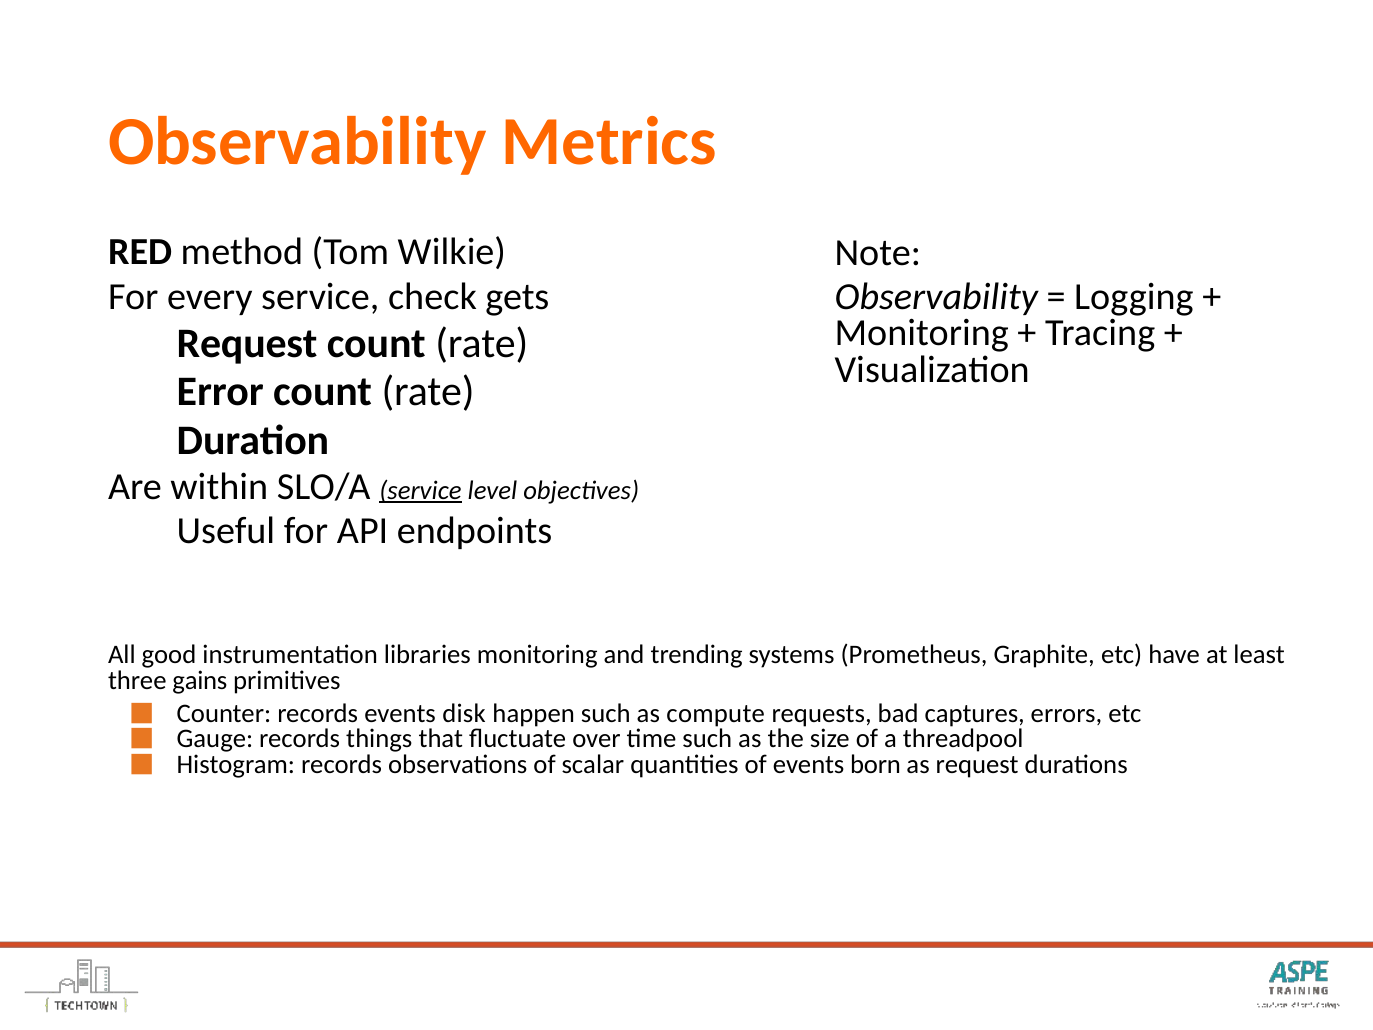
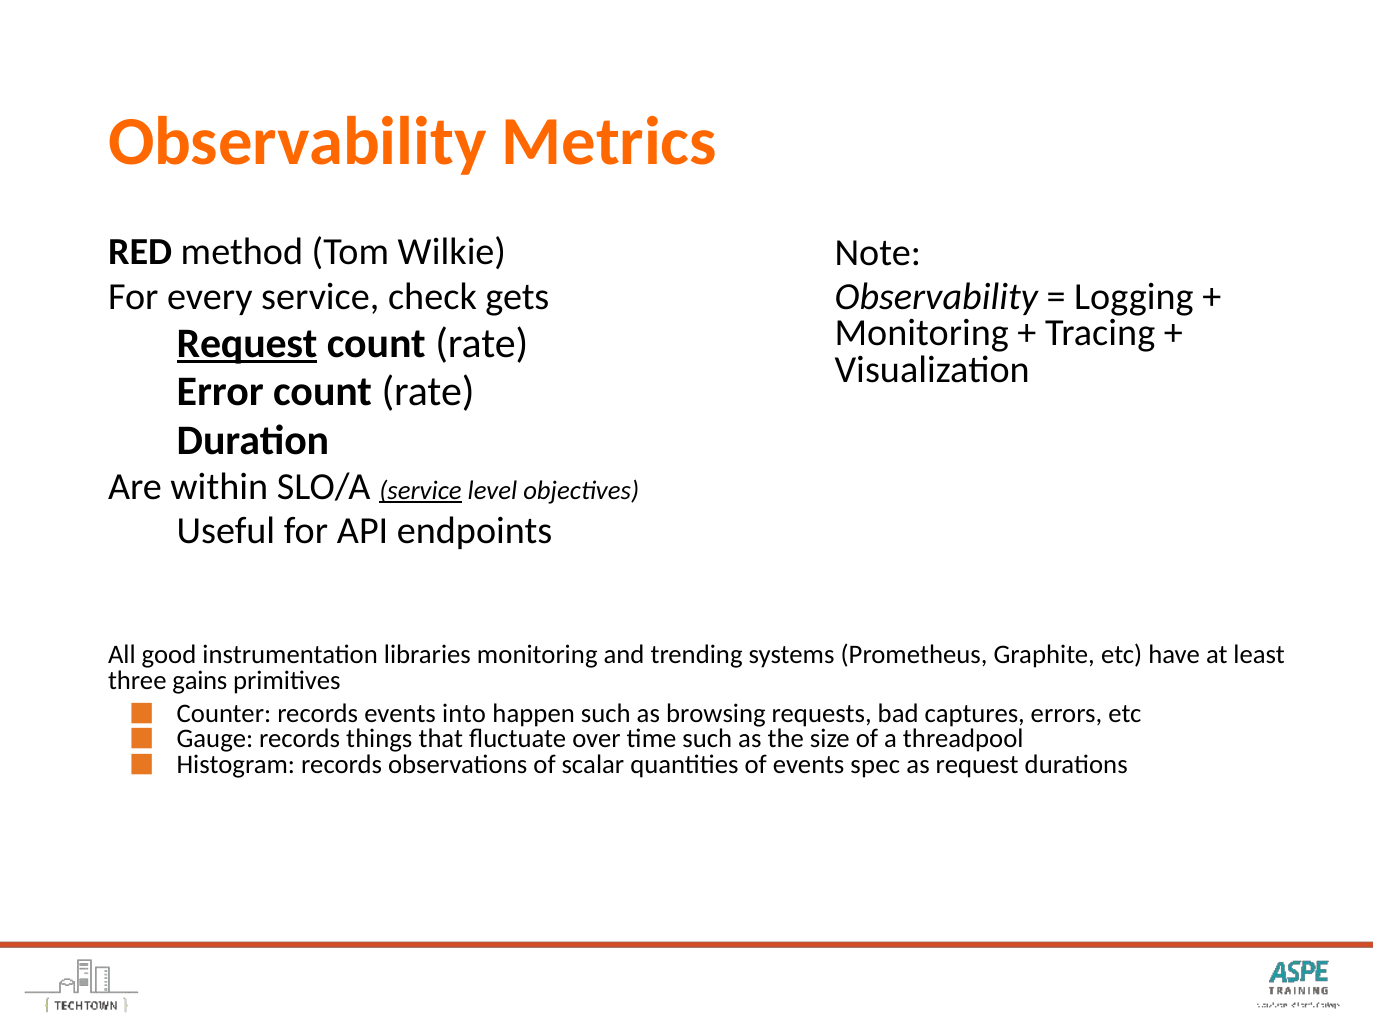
Request underline: none -> present (247, 343)
disk: disk -> into (464, 713)
compute: compute -> browsing (716, 713)
born: born -> spec (875, 764)
